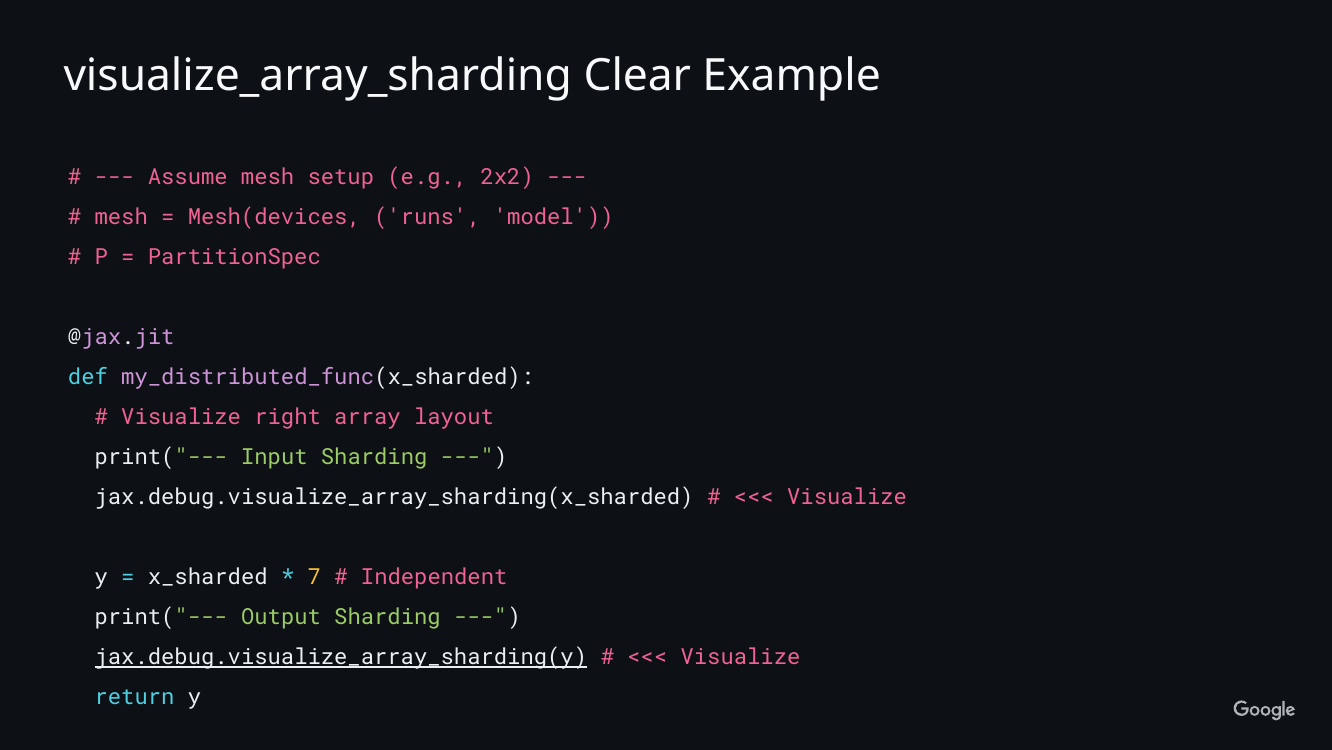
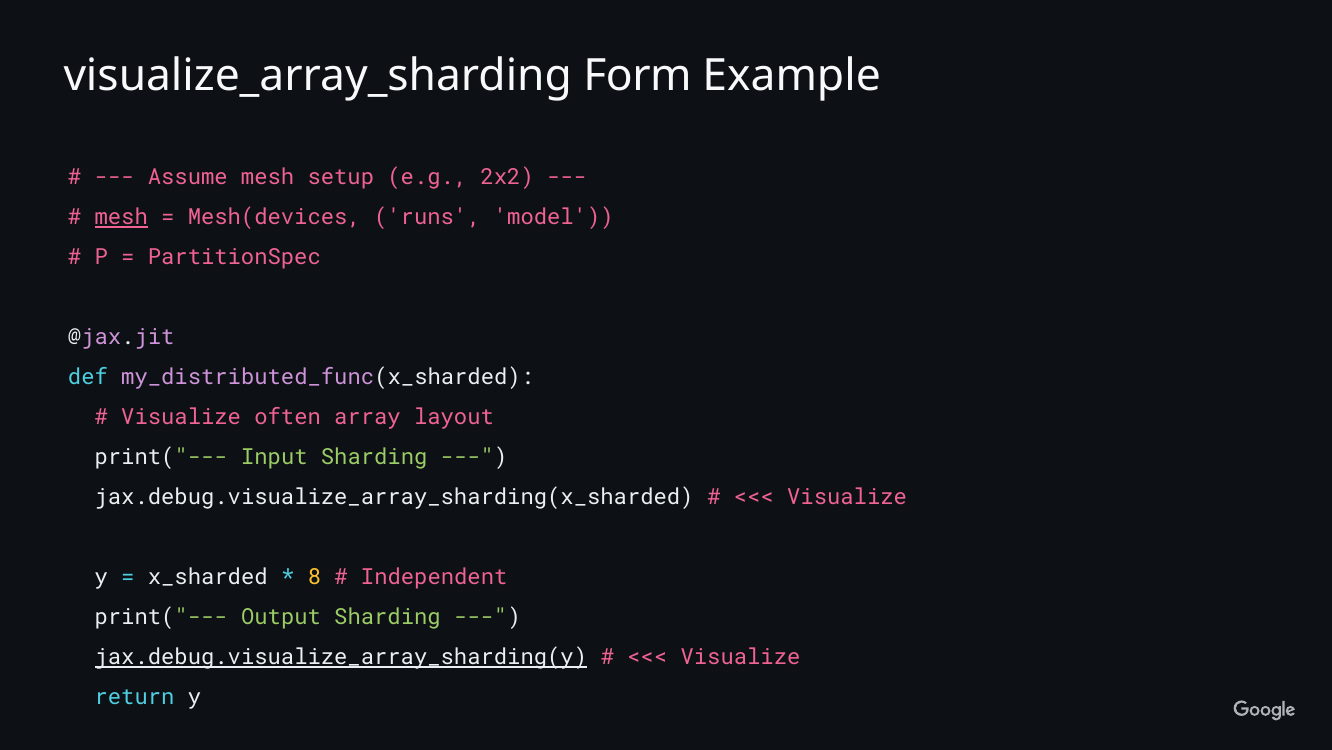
Clear: Clear -> Form (638, 76)
mesh underline: none -> present (121, 217)
right: right -> often (288, 417)
7: 7 -> 8 (314, 577)
